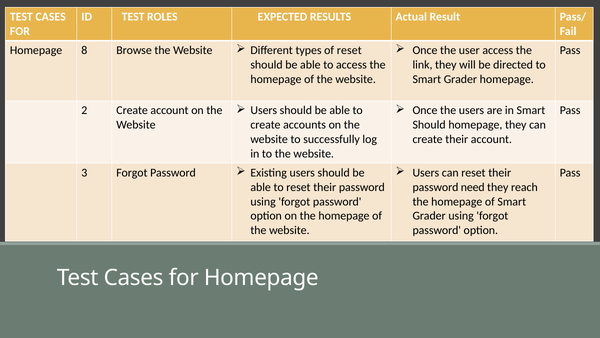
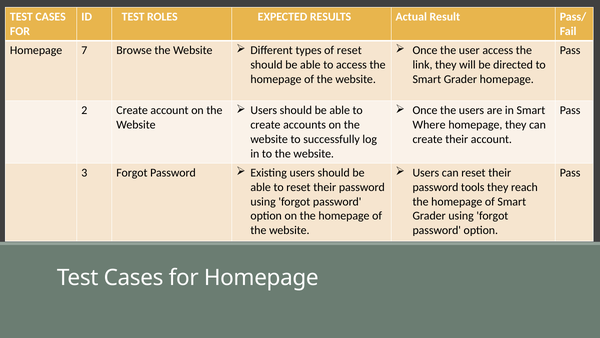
8: 8 -> 7 (84, 50)
Should: Should -> Where (429, 125)
need: need -> tools (473, 187)
